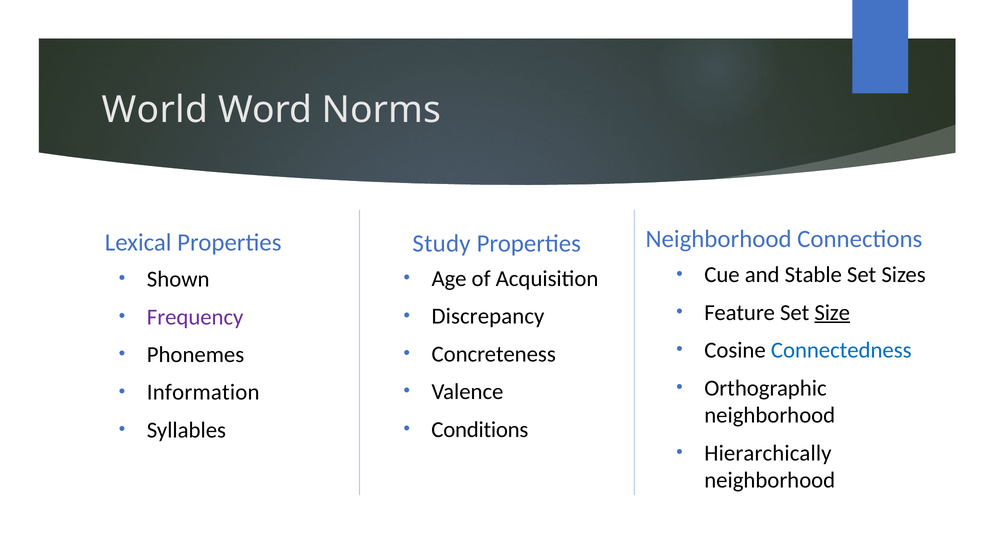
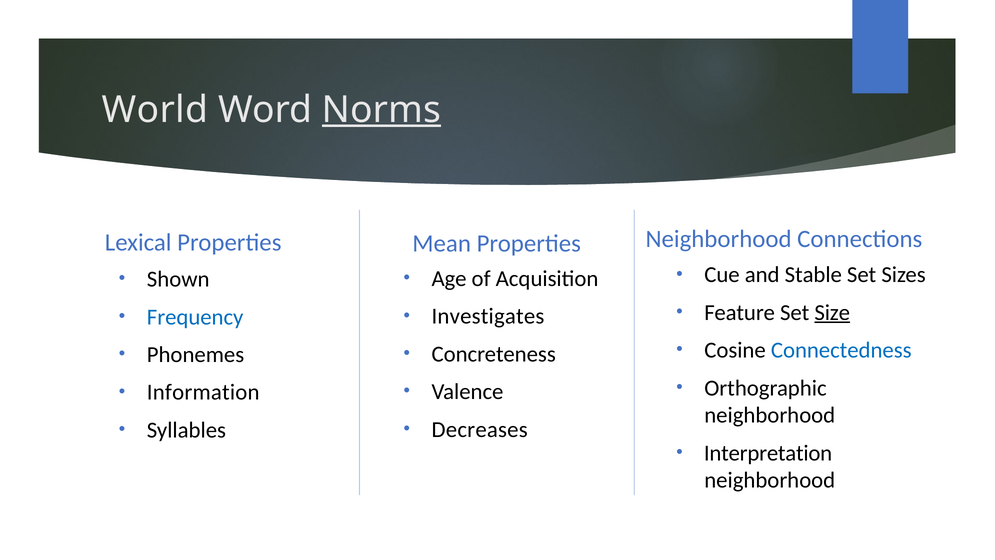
Norms underline: none -> present (381, 110)
Study: Study -> Mean (442, 243)
Discrepancy: Discrepancy -> Investigates (488, 316)
Frequency colour: purple -> blue (195, 317)
Conditions: Conditions -> Decreases (480, 429)
Hierarchically: Hierarchically -> Interpretation (768, 453)
